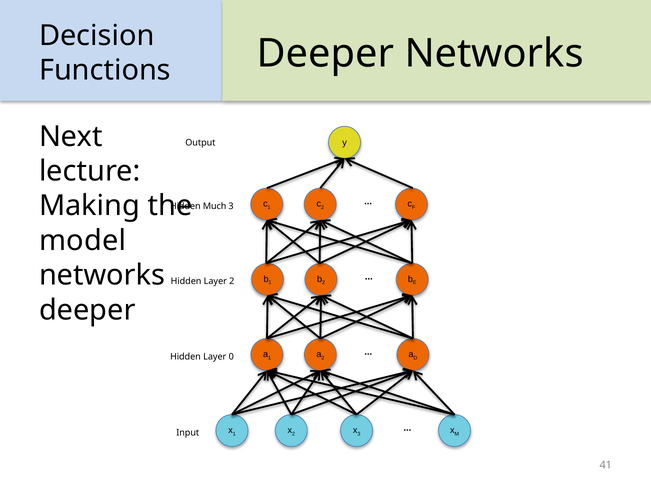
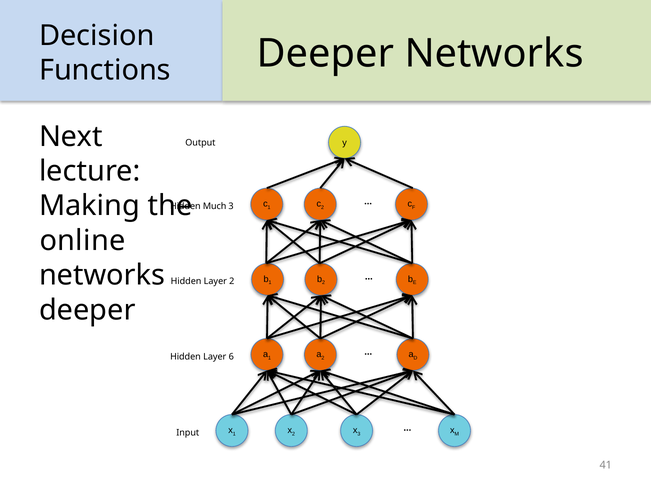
model: model -> online (83, 241)
0: 0 -> 6 (231, 357)
